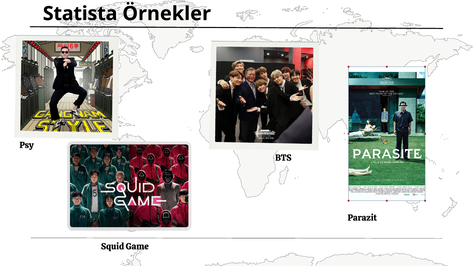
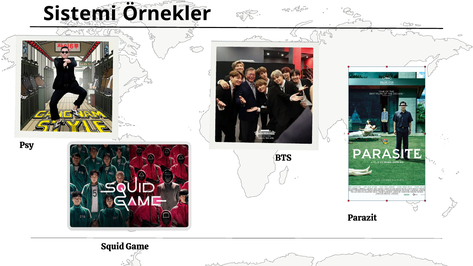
Statista: Statista -> Sistemi (80, 14)
